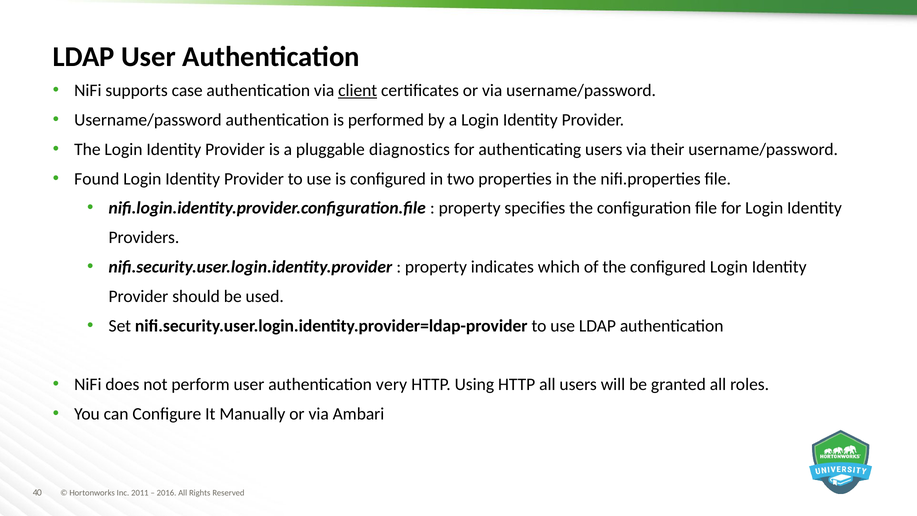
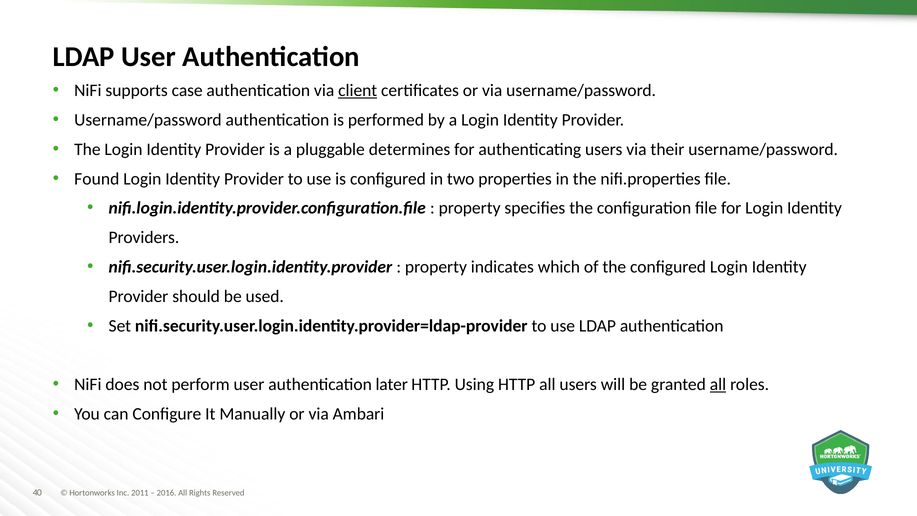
diagnostics: diagnostics -> determines (410, 149)
very: very -> later (392, 384)
all underline: none -> present (718, 384)
